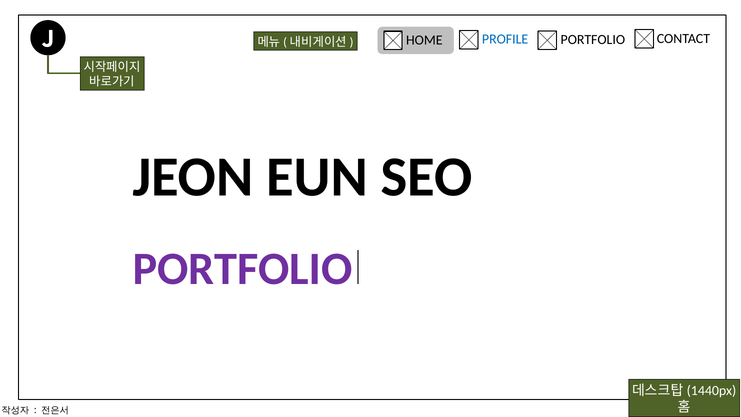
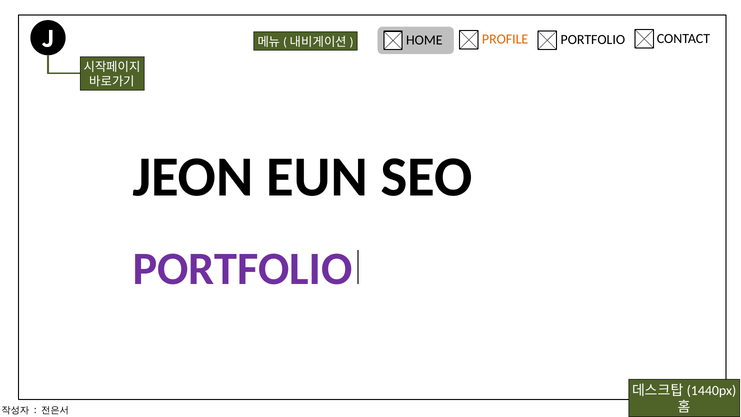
PROFILE colour: blue -> orange (505, 39)
